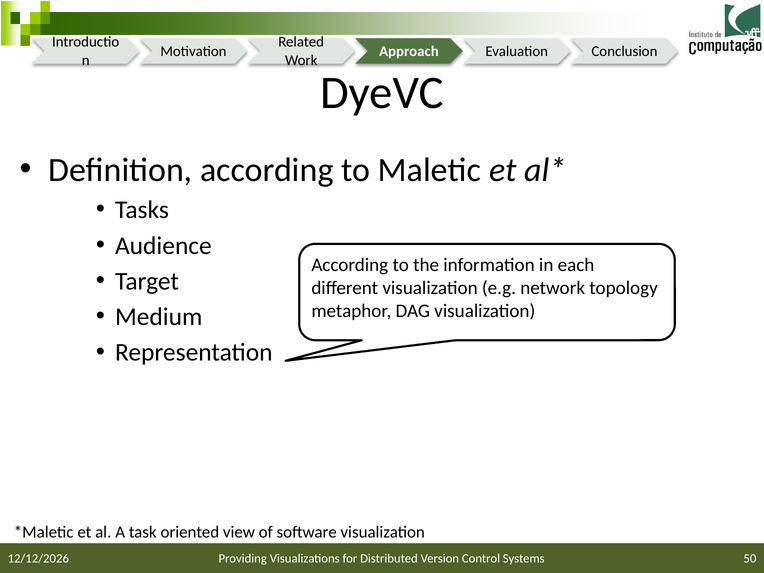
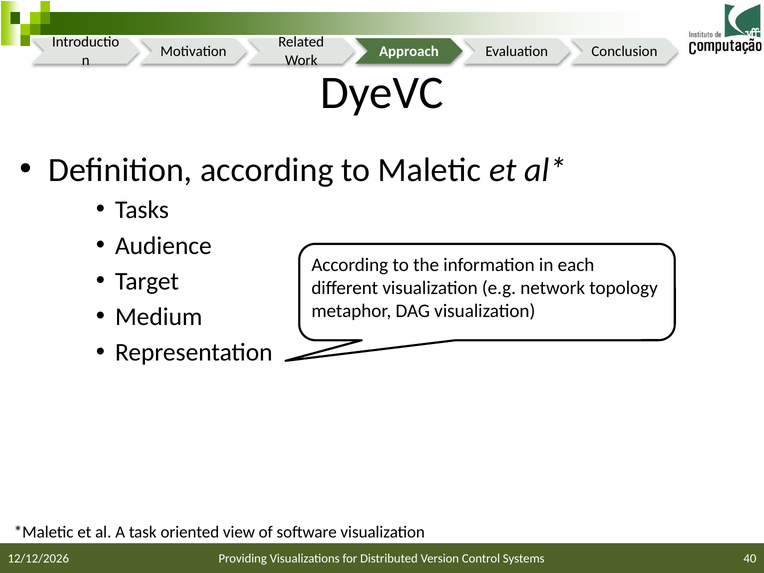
50: 50 -> 40 (750, 558)
